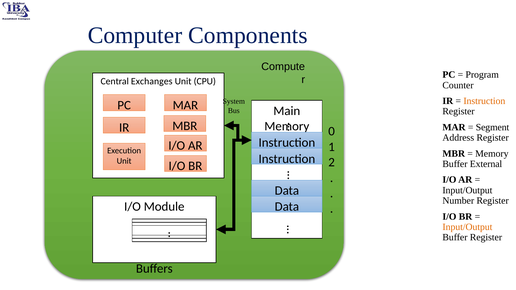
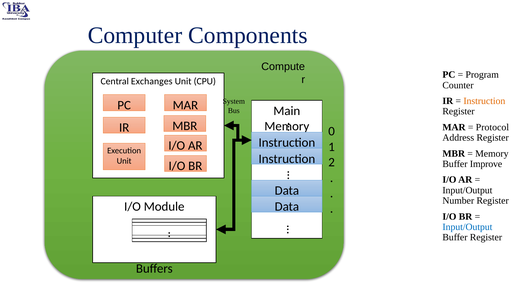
Segment: Segment -> Protocol (492, 127)
External: External -> Improve (486, 164)
Input/Output colour: orange -> blue (467, 227)
